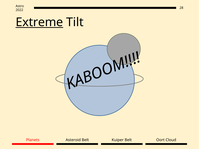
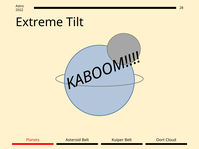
Extreme underline: present -> none (39, 22)
